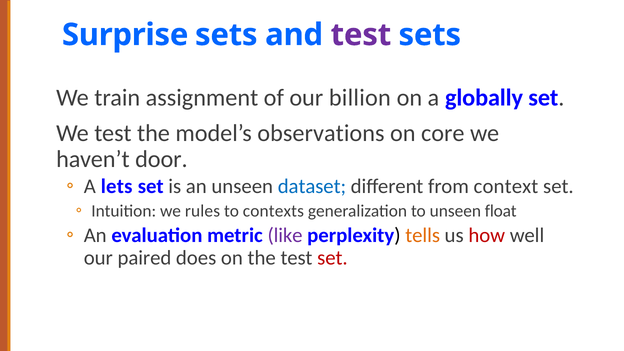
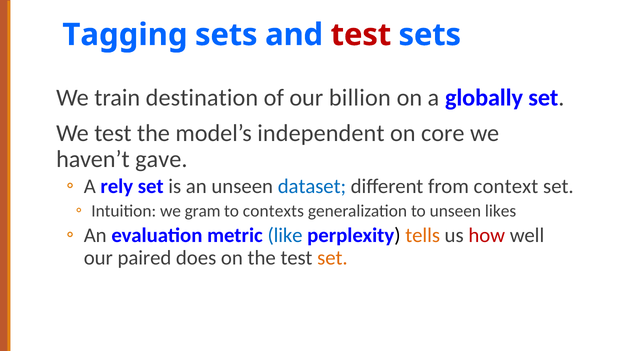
Surprise: Surprise -> Tagging (125, 35)
test colour: purple -> red (361, 35)
assignment: assignment -> destination (202, 98)
observations: observations -> independent (321, 133)
door: door -> gave (161, 159)
lets: lets -> rely (117, 186)
rules: rules -> gram (203, 211)
float: float -> likes (501, 211)
like colour: purple -> blue (285, 235)
set colour: red -> orange (332, 258)
